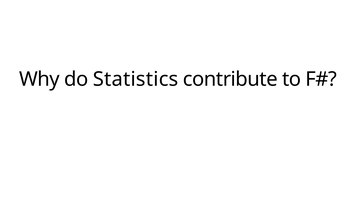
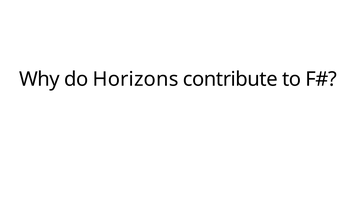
Statistics: Statistics -> Horizons (136, 79)
